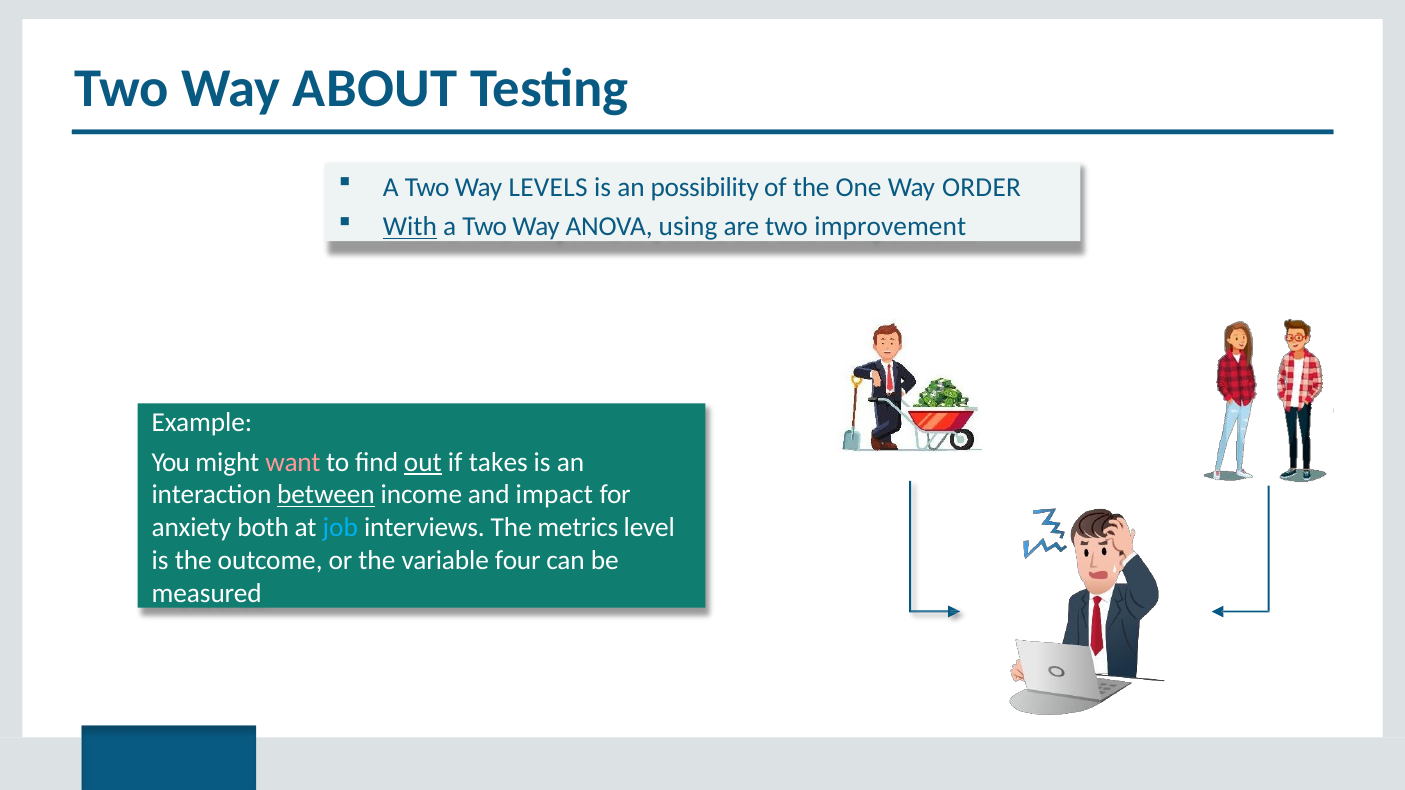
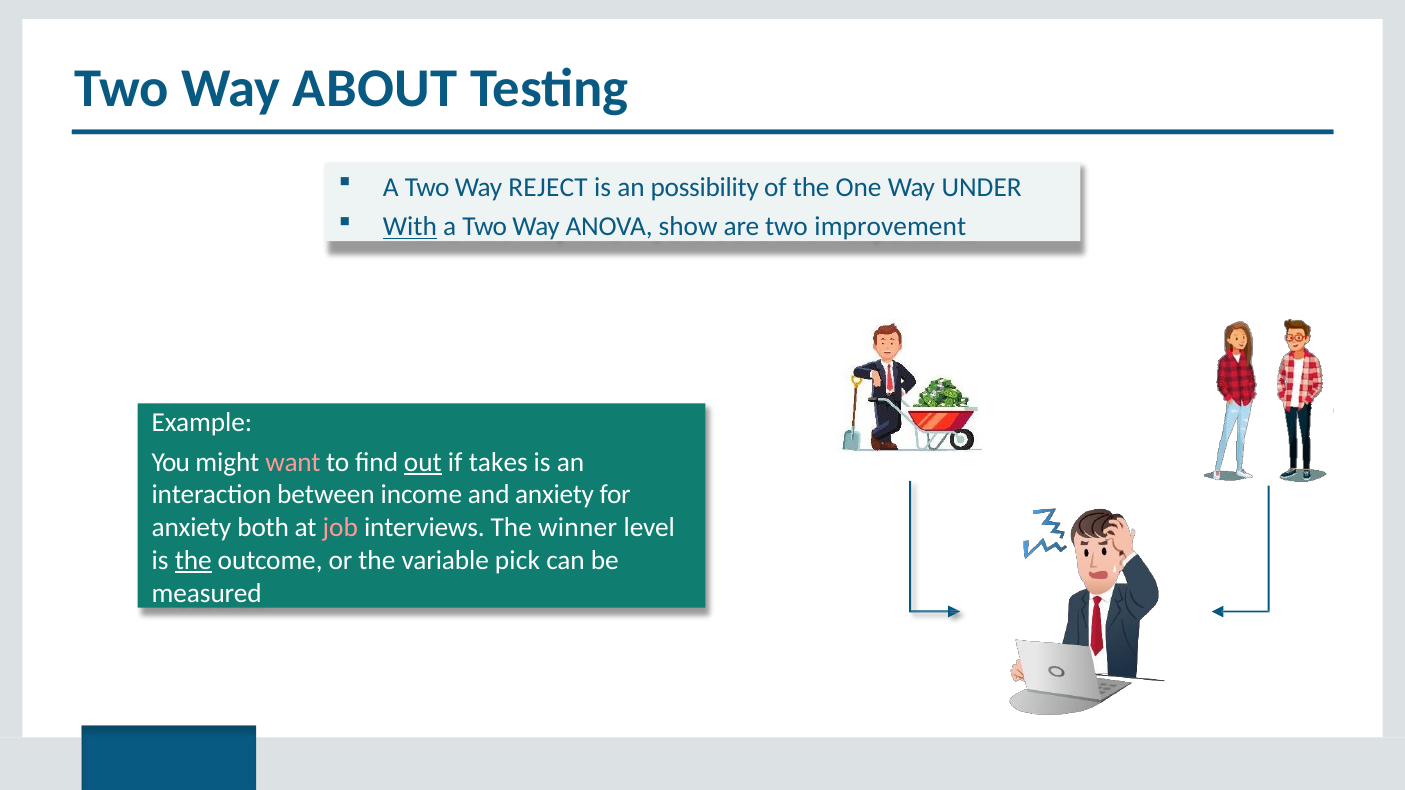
LEVELS: LEVELS -> REJECT (548, 188)
ORDER: ORDER -> UNDER (982, 188)
using: using -> show (688, 227)
between underline: present -> none (326, 495)
and impact: impact -> anxiety (555, 495)
job colour: light blue -> pink (340, 528)
metrics: metrics -> winner (578, 528)
the underline: none -> present (193, 561)
four: four -> pick (517, 561)
